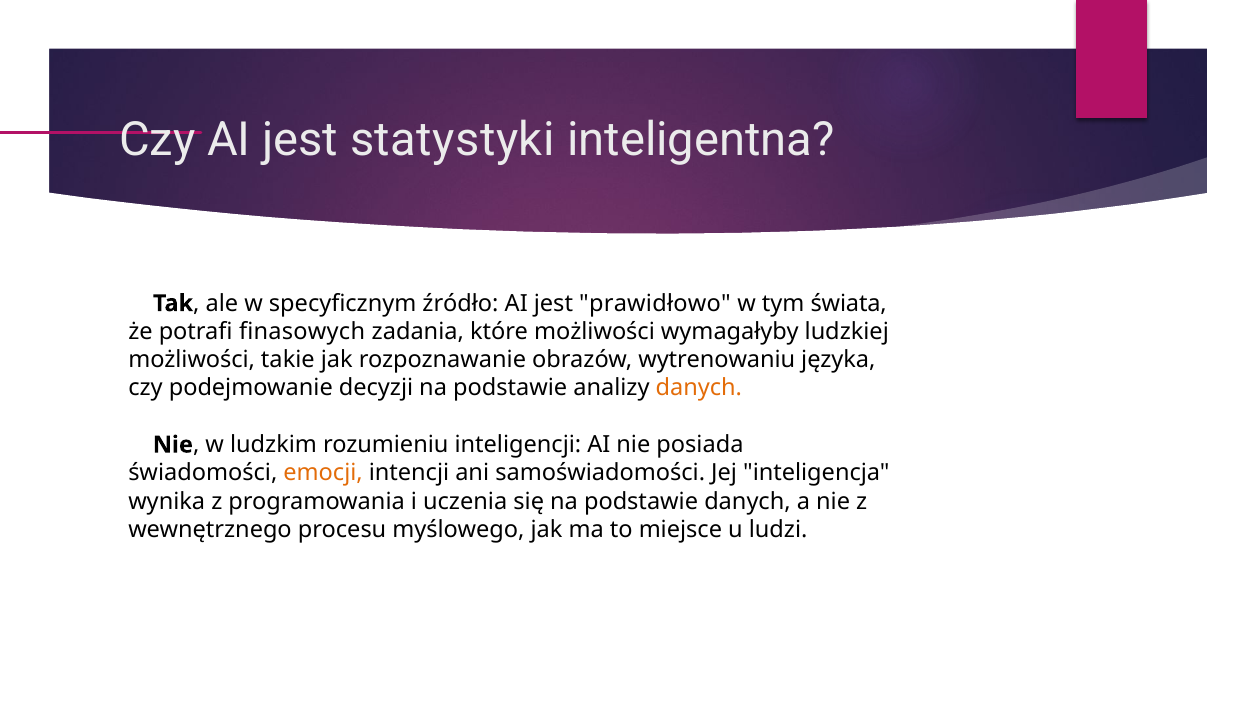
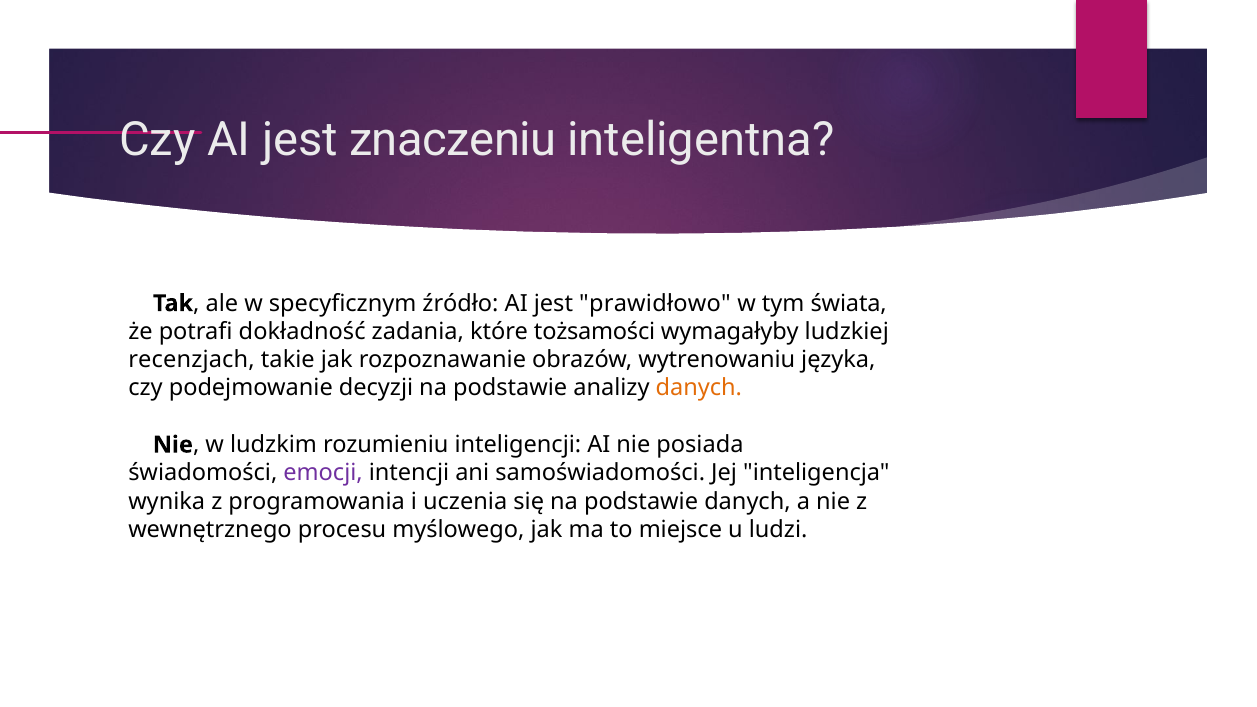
statystyki: statystyki -> znaczeniu (453, 140)
finasowych: finasowych -> dokładność (302, 332)
które możliwości: możliwości -> tożsamości (595, 332)
możliwości: możliwości -> recenzjach (192, 360)
emocji colour: orange -> purple (323, 473)
